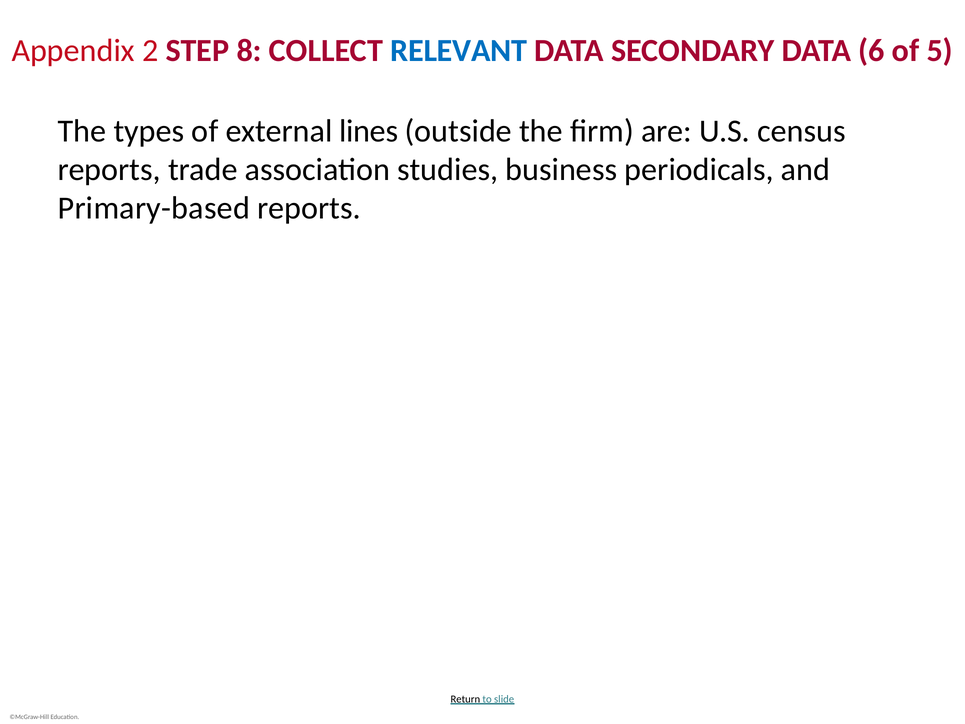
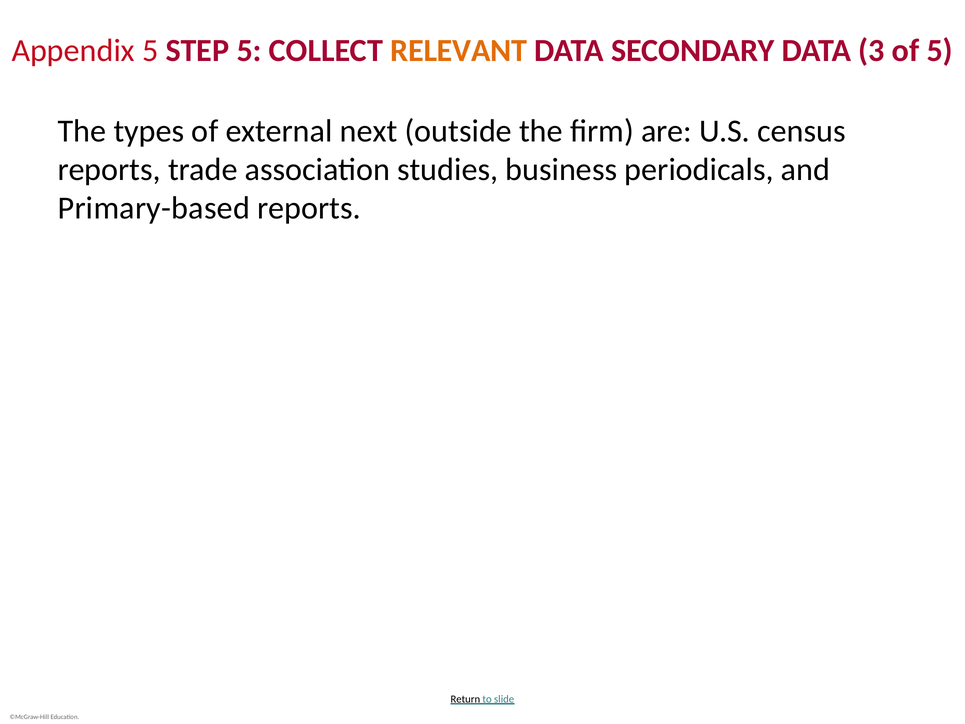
Appendix 2: 2 -> 5 (150, 50)
STEP 8: 8 -> 5 (249, 50)
RELEVANT colour: blue -> orange (459, 50)
6: 6 -> 3 (871, 50)
lines: lines -> next (369, 131)
